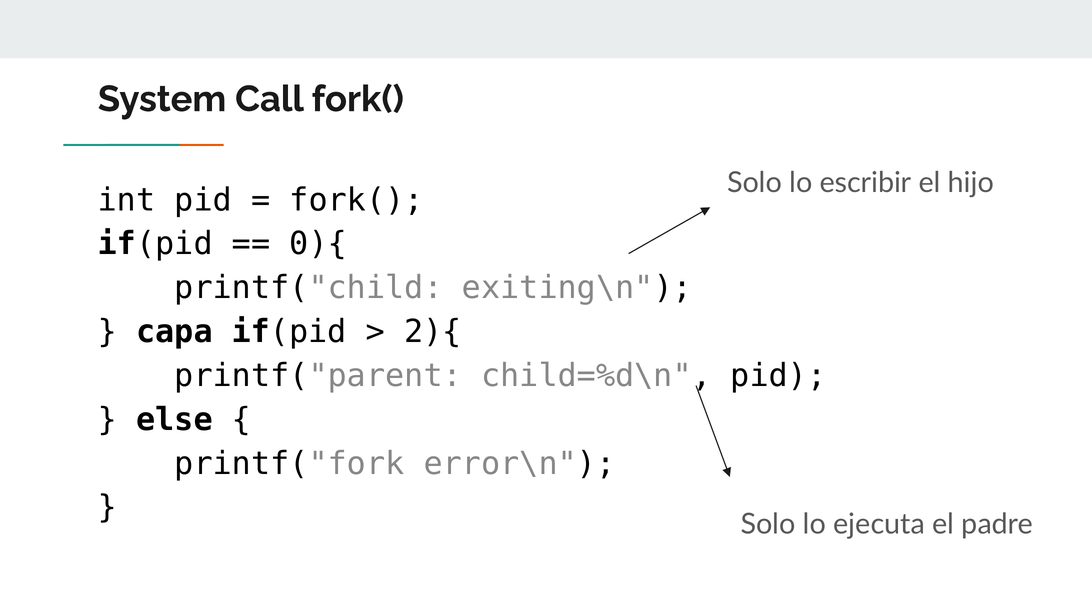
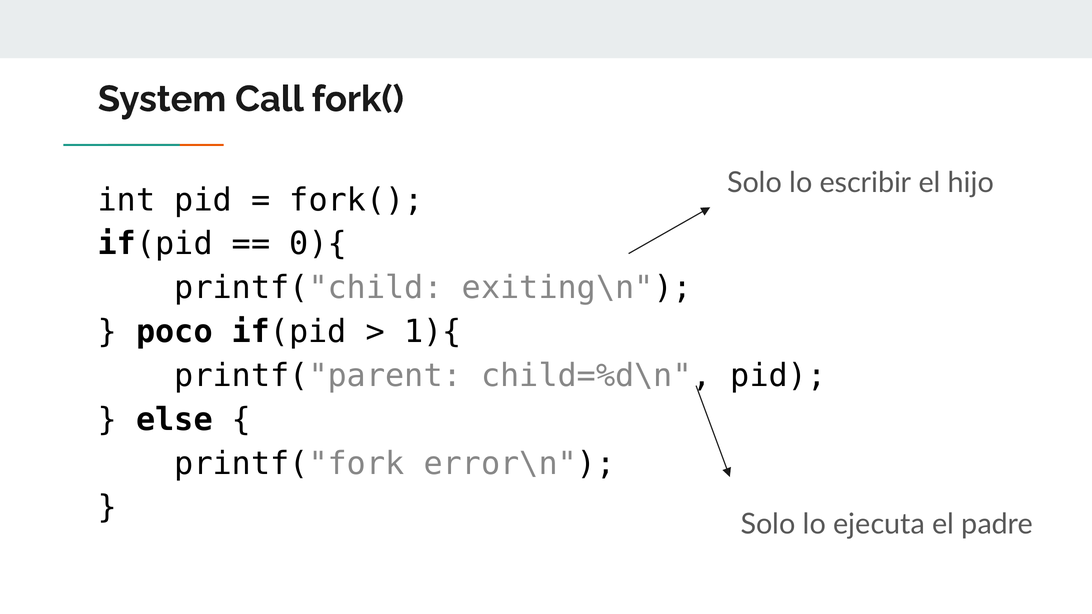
capa: capa -> poco (174, 332)
2){: 2){ -> 1){ (433, 332)
